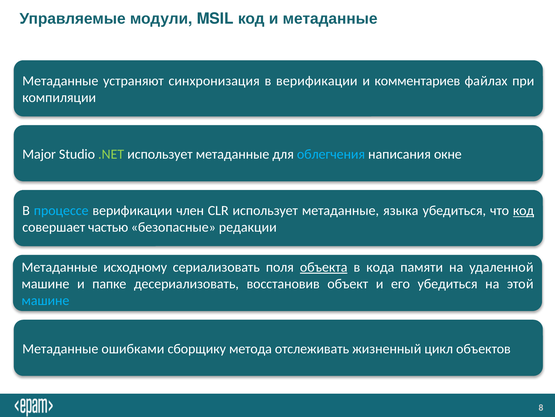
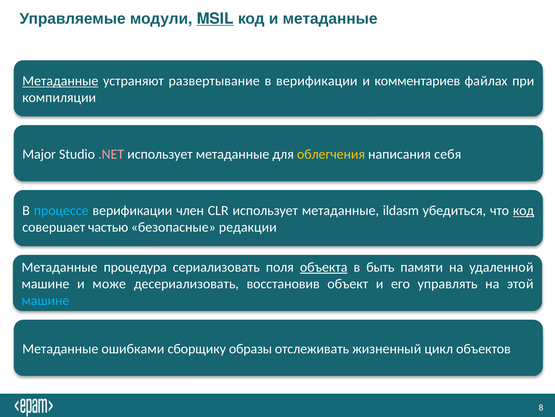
MSIL underline: none -> present (215, 19)
Метаданные underline: none -> present (60, 81)
синхронизация: синхронизация -> развертывание (214, 81)
.NET colour: light green -> pink (111, 154)
облегчения colour: light blue -> yellow (331, 154)
окне: окне -> себя (448, 154)
языка: языка -> ildasm (401, 210)
исходному: исходному -> процедура (135, 267)
кода: кода -> быть (380, 267)
папке: папке -> може (109, 283)
его убедиться: убедиться -> управлять (448, 283)
метода: метода -> образы (251, 348)
